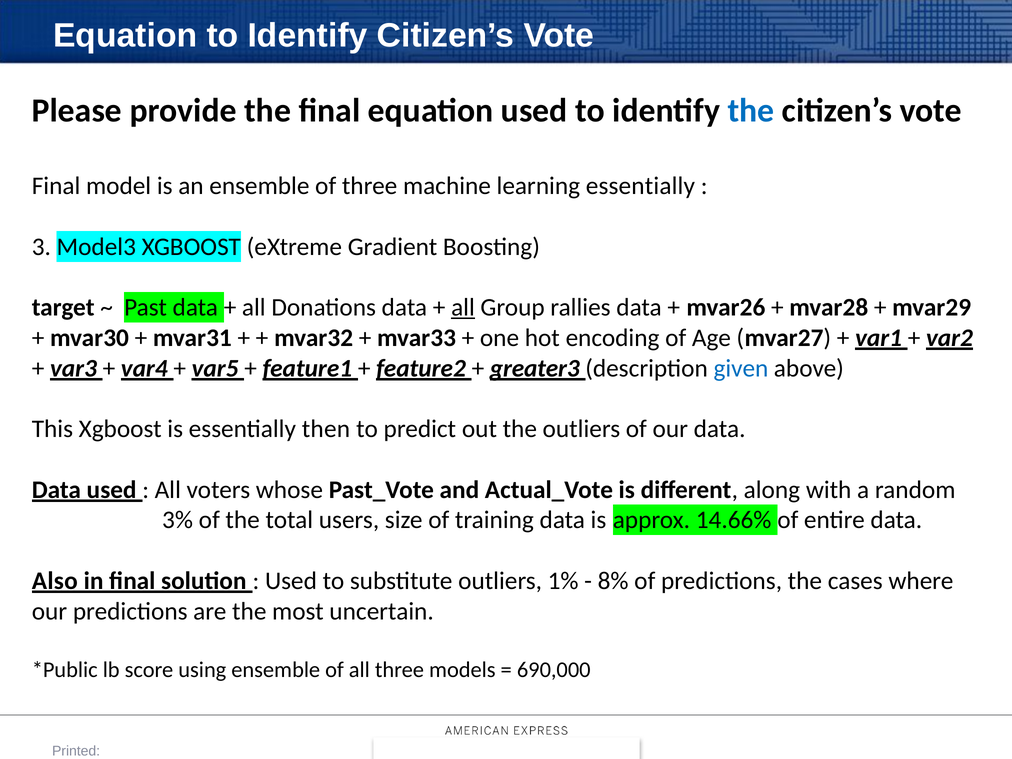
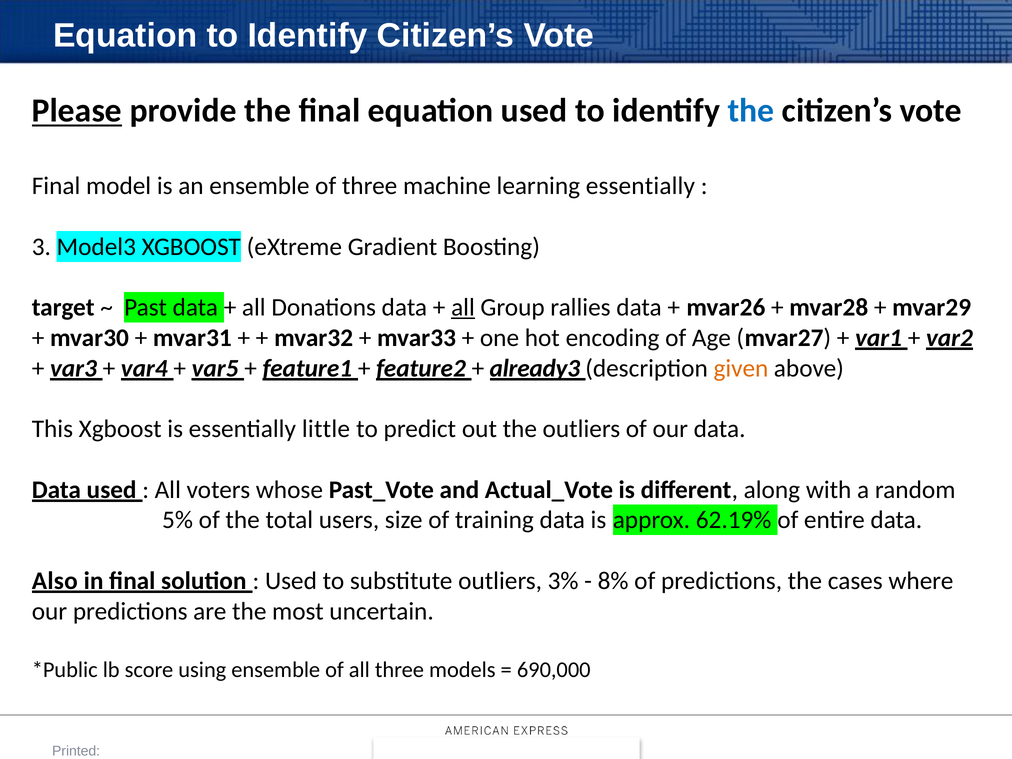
Please underline: none -> present (77, 111)
greater3: greater3 -> already3 (535, 368)
given colour: blue -> orange (741, 368)
then: then -> little (326, 429)
3%: 3% -> 5% (178, 520)
14.66%: 14.66% -> 62.19% (734, 520)
1%: 1% -> 3% (563, 581)
